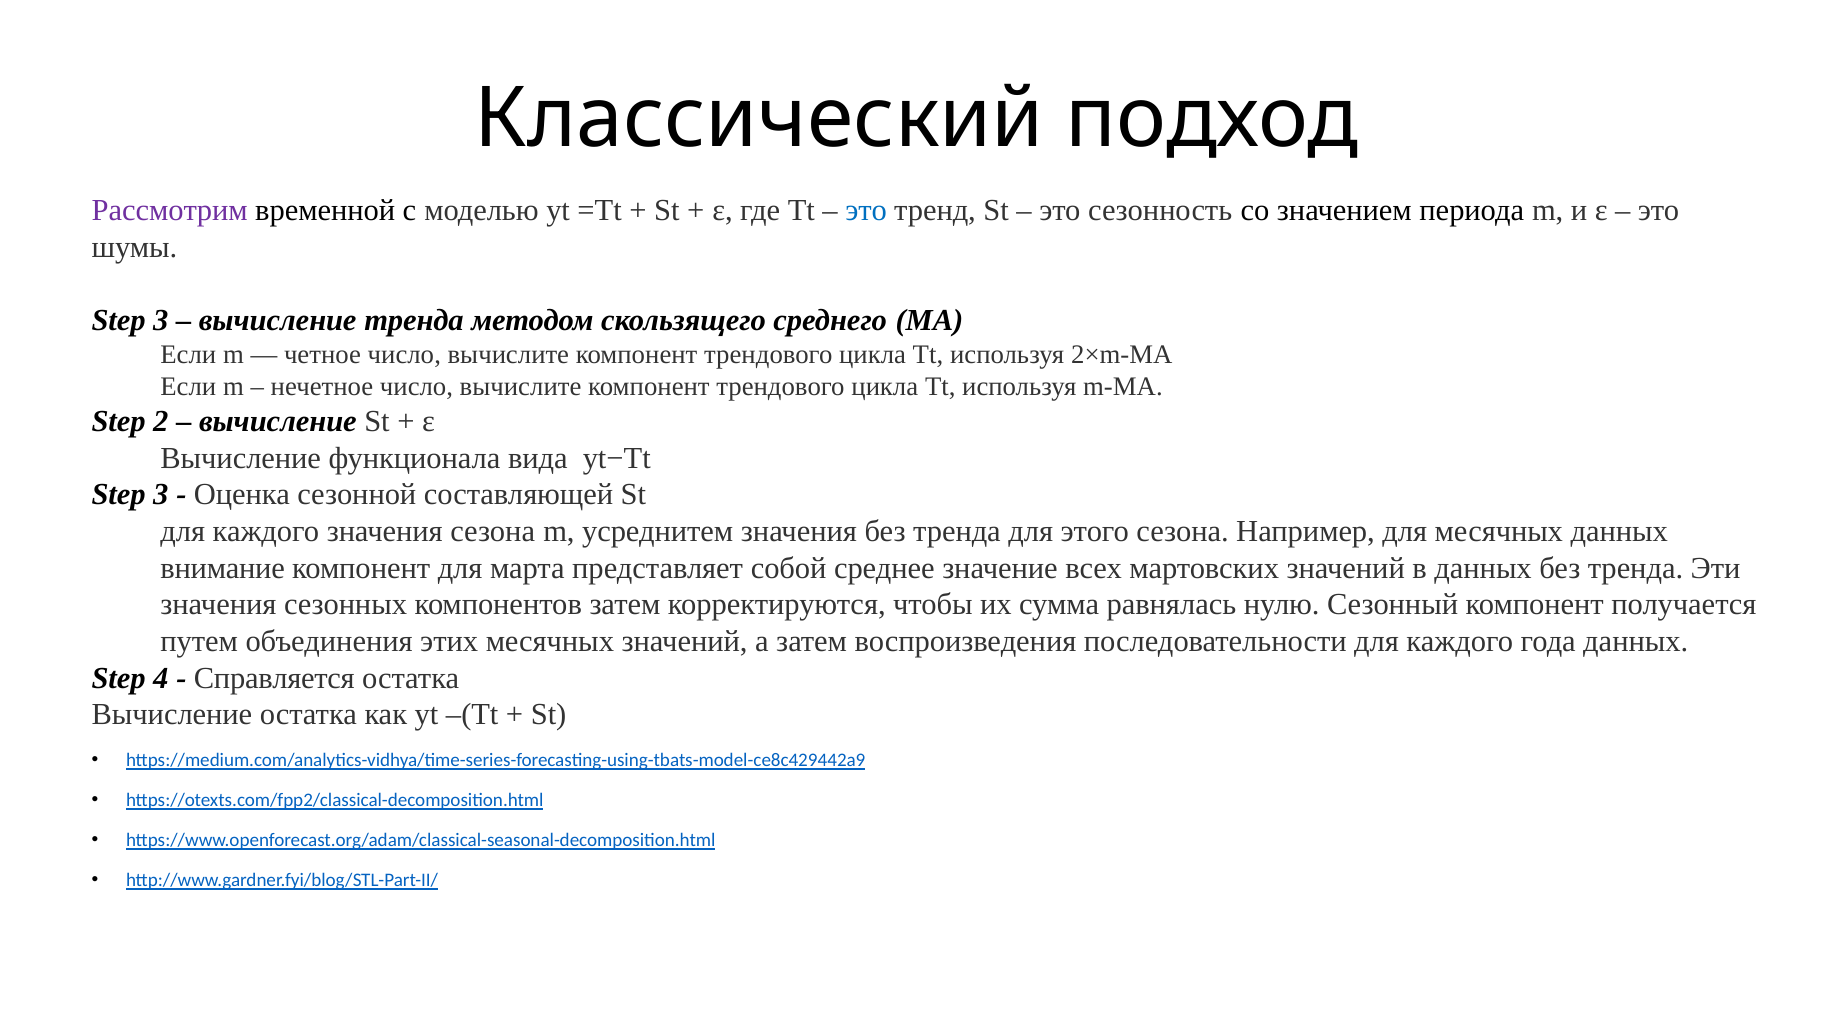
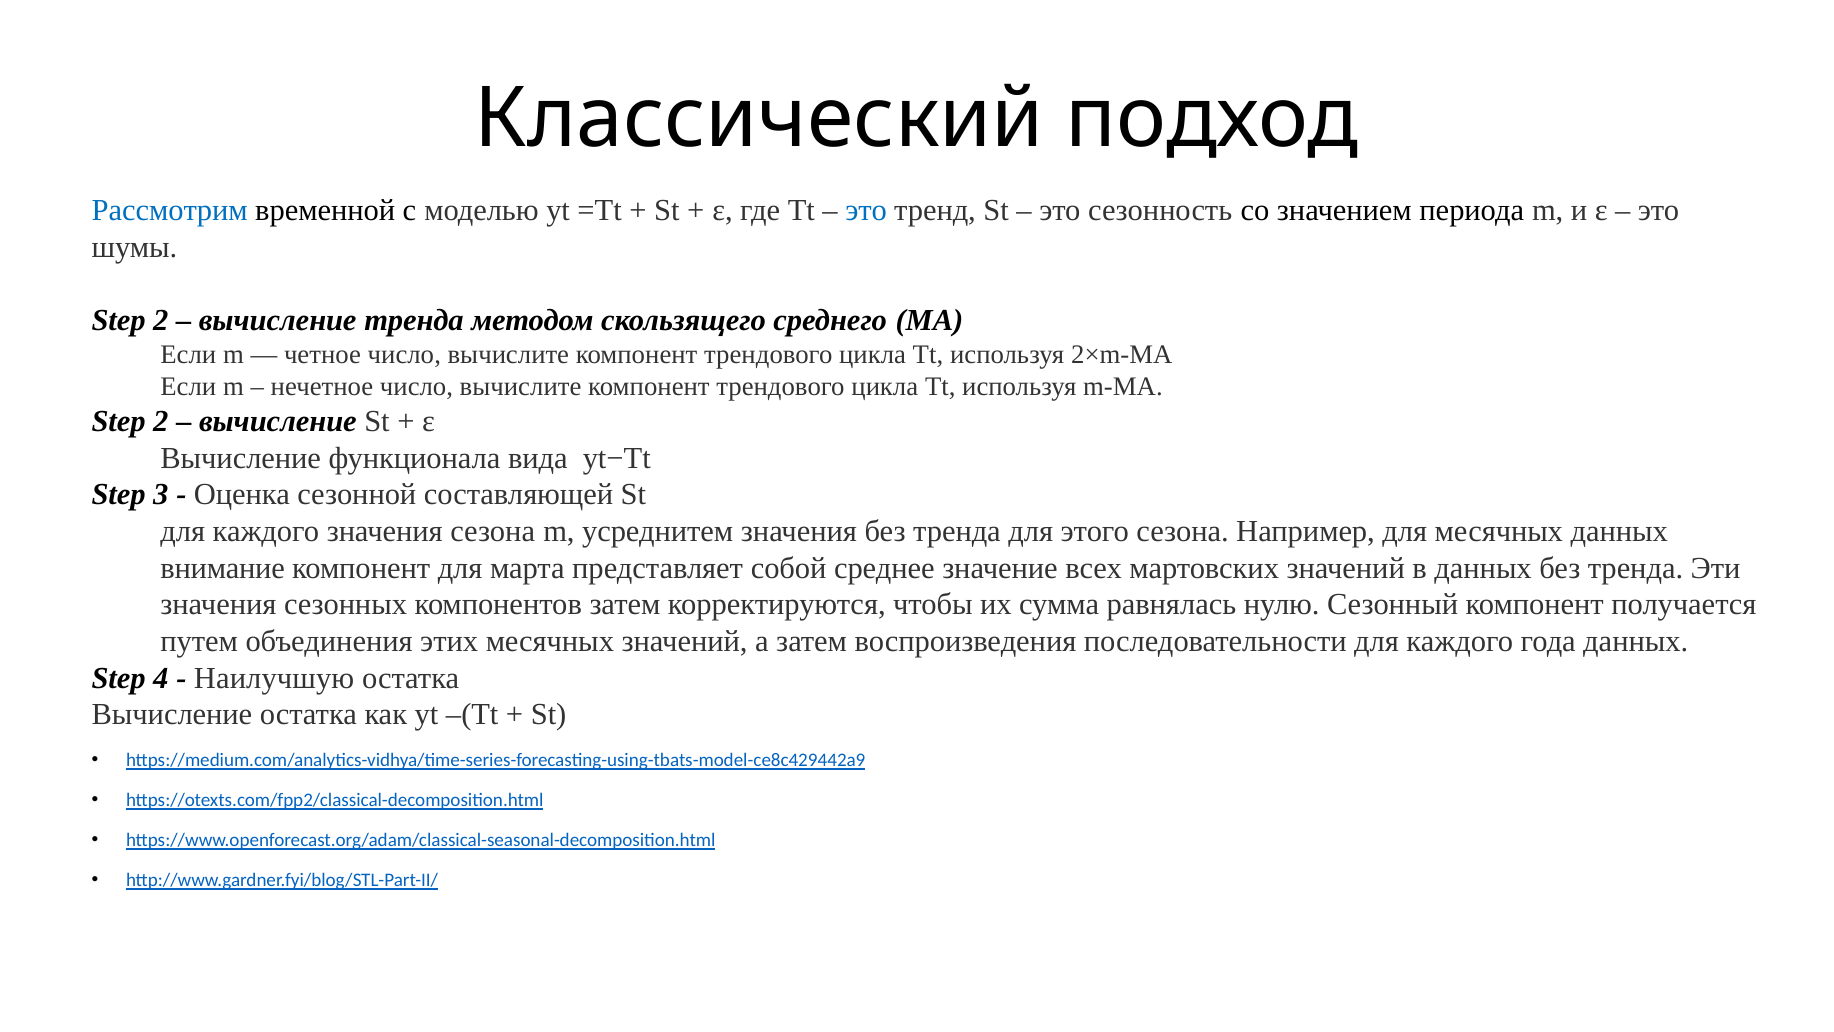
Рассмотрим colour: purple -> blue (170, 211)
3: 3 -> 2 (161, 321)
Справляется: Справляется -> Наилучшую (274, 678)
